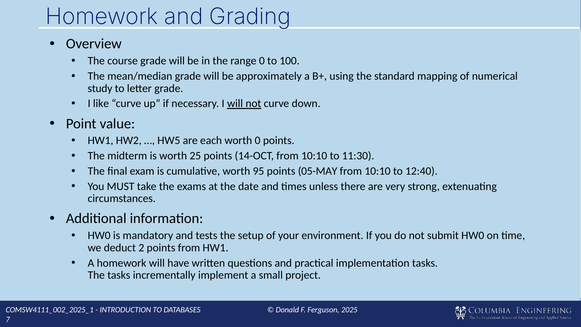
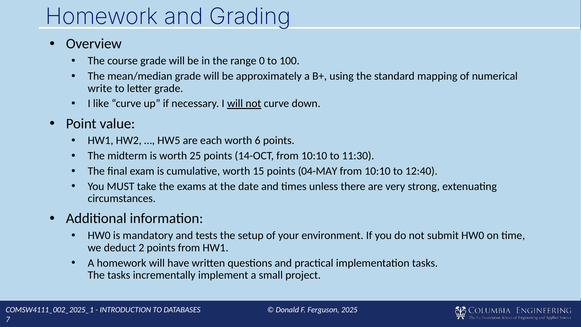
study: study -> write (100, 88)
worth 0: 0 -> 6 (258, 140)
95: 95 -> 15 (258, 171)
05-MAY: 05-MAY -> 04-MAY (318, 171)
